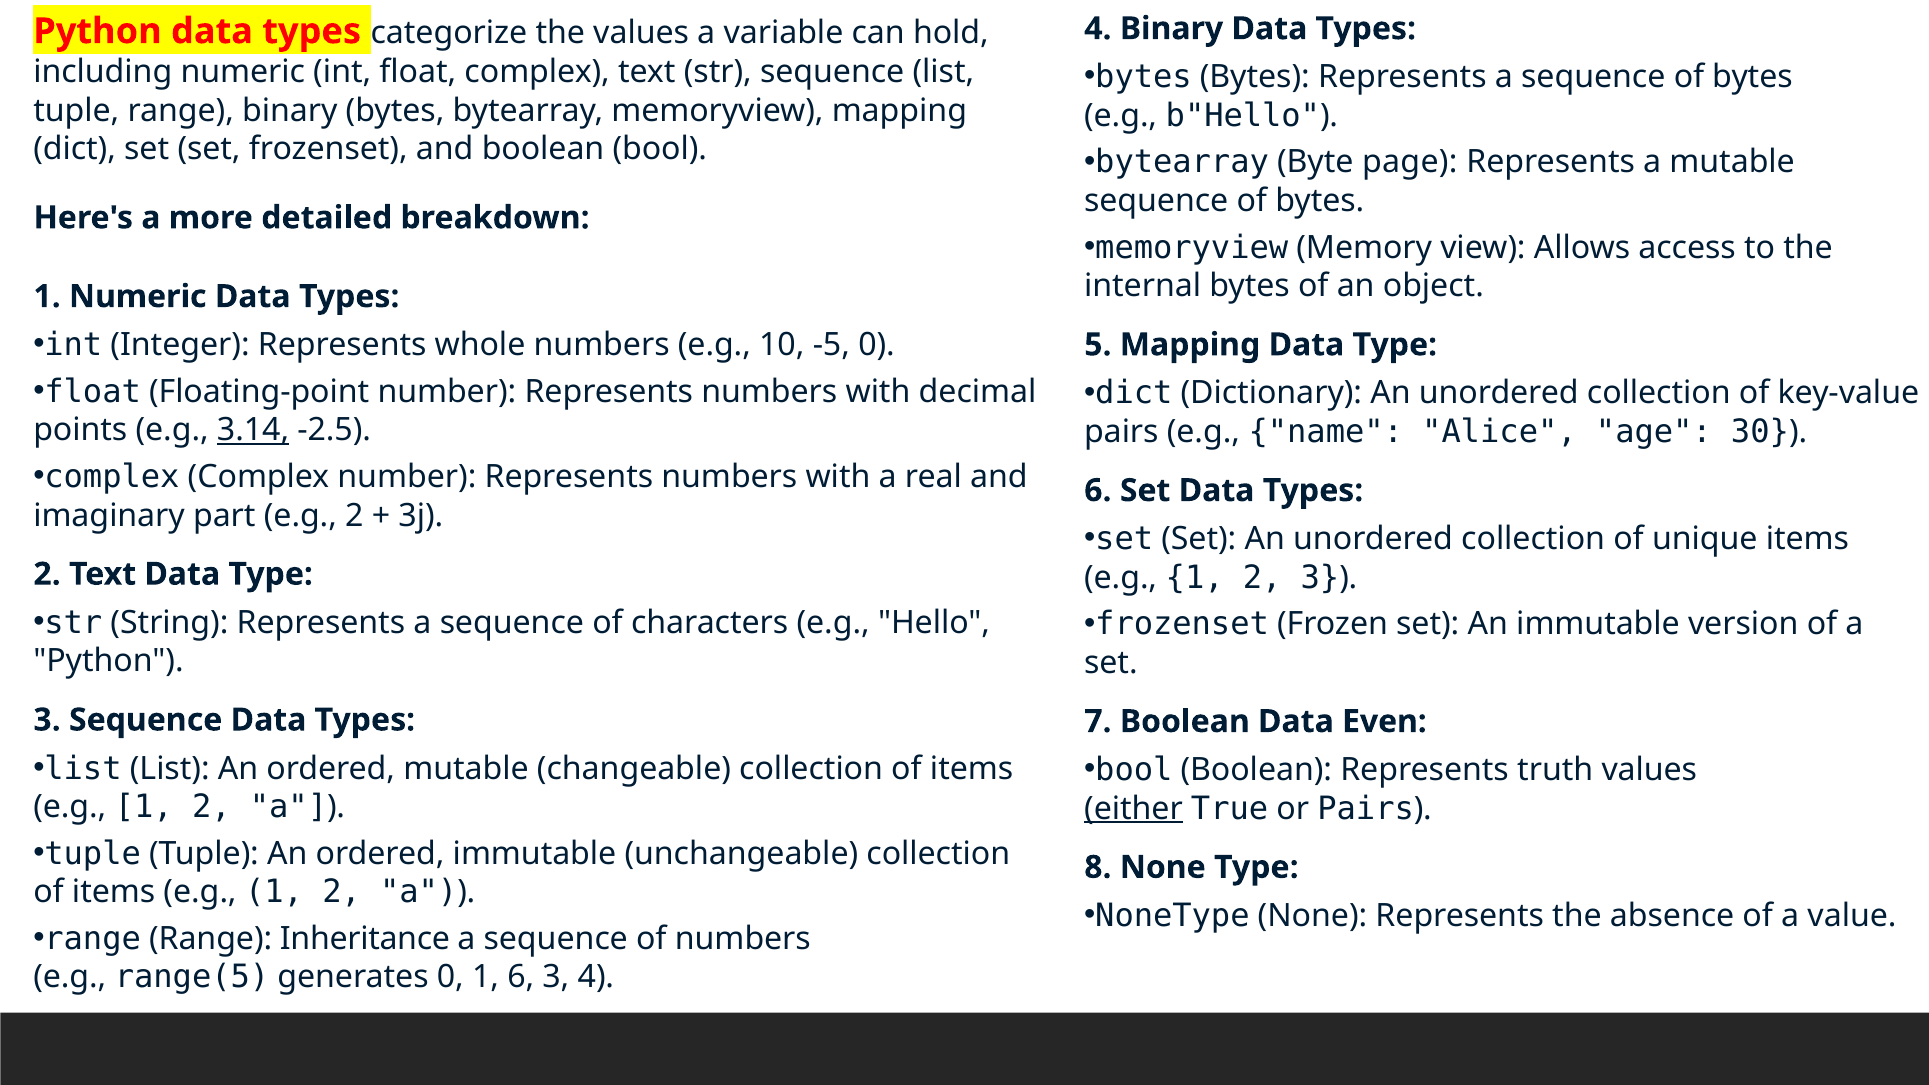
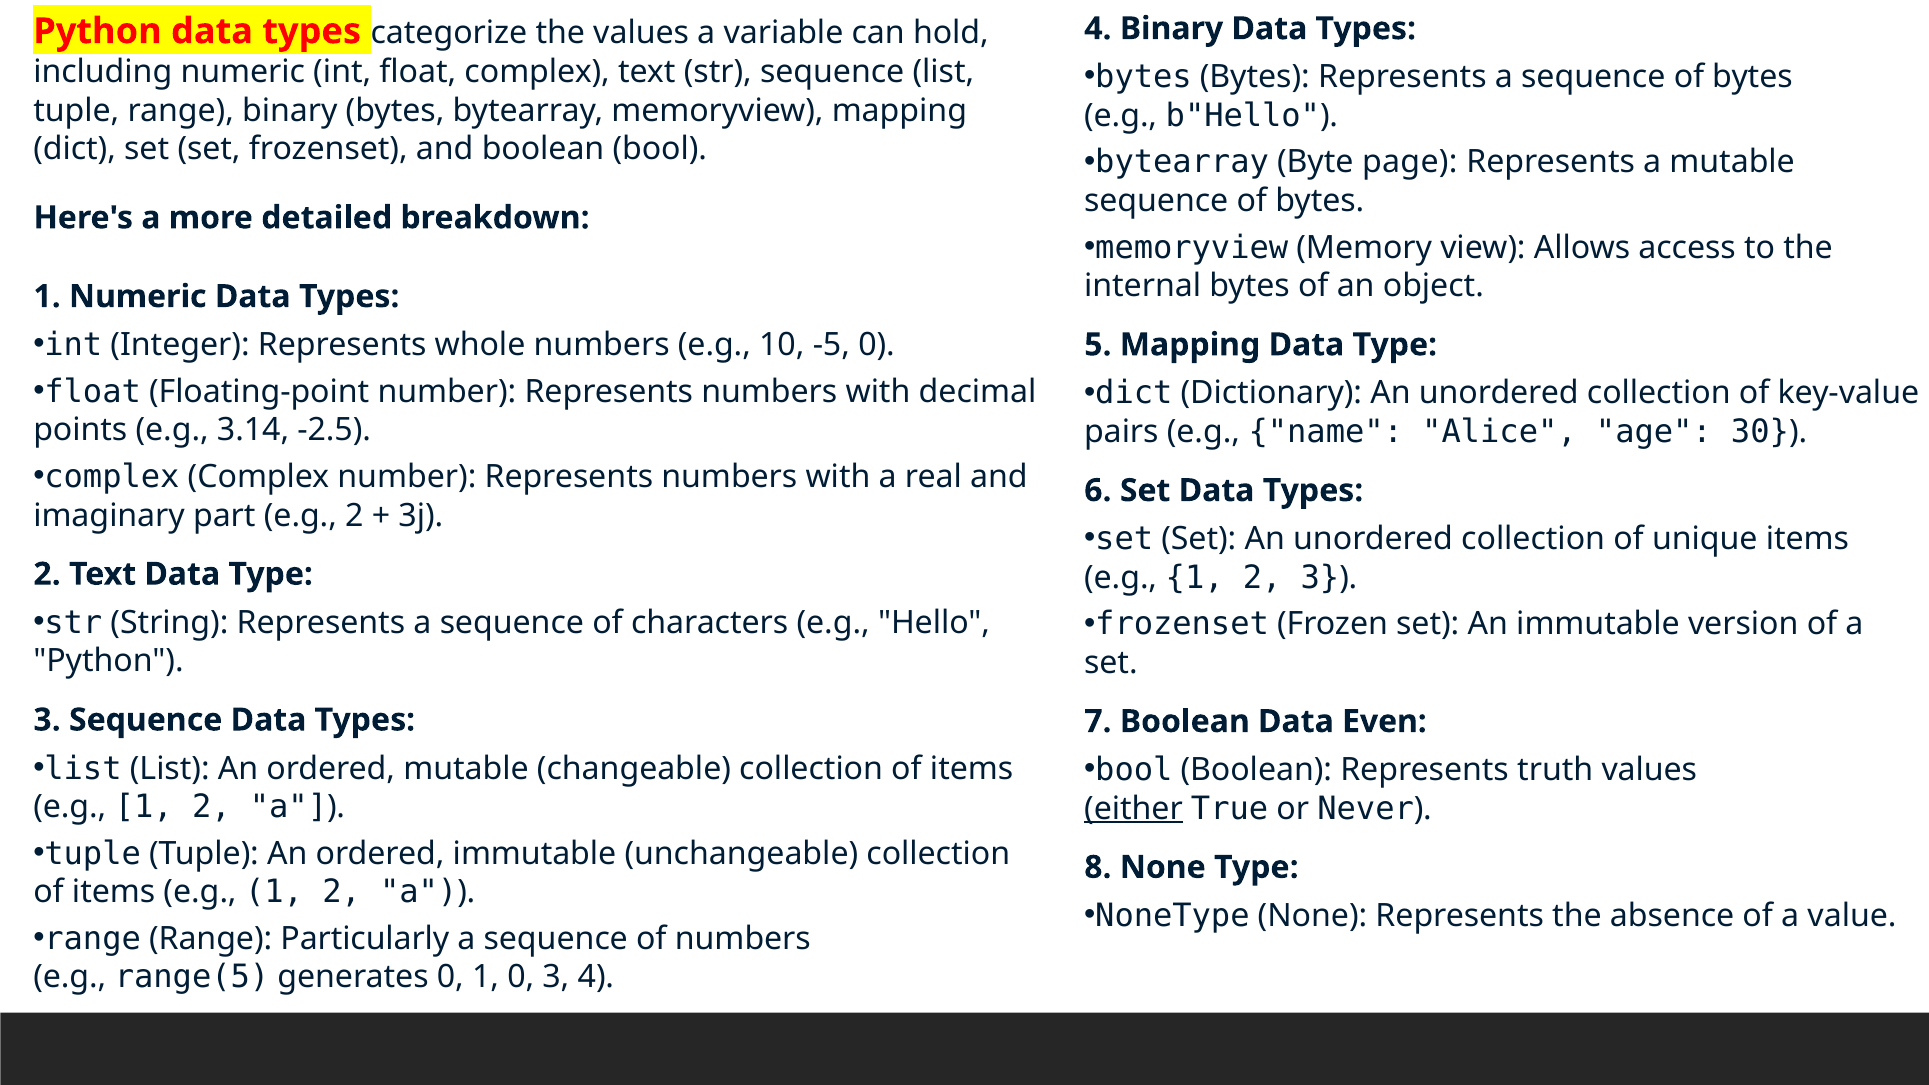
3.14 underline: present -> none (253, 430)
or Pairs: Pairs -> Never (1366, 809)
Inheritance: Inheritance -> Particularly (365, 939)
1 6: 6 -> 0 (521, 977)
